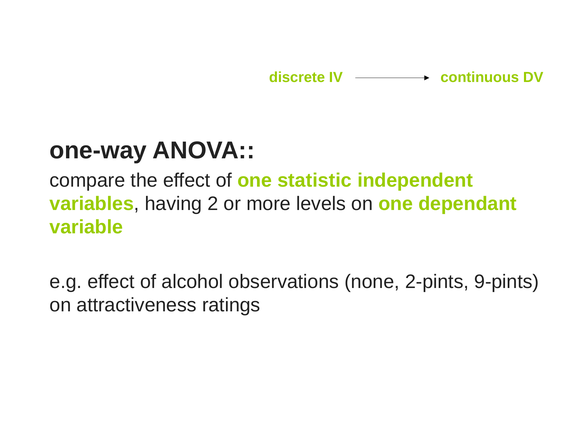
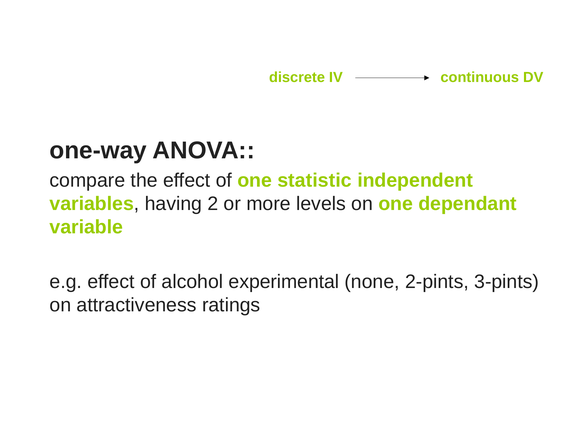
observations: observations -> experimental (284, 282)
9-pints: 9-pints -> 3-pints (507, 282)
